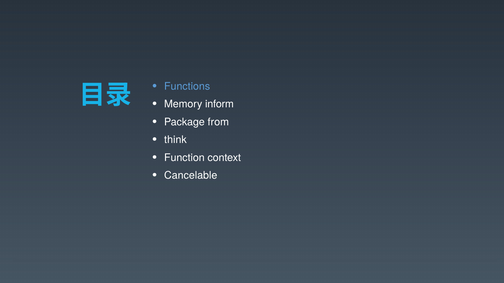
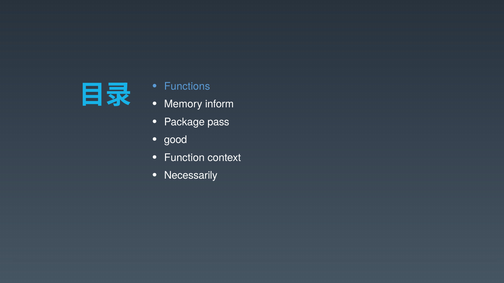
from: from -> pass (218, 122)
think: think -> good (176, 140)
Cancelable: Cancelable -> Necessarily (191, 176)
